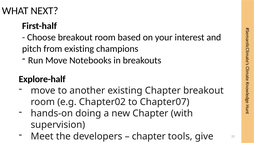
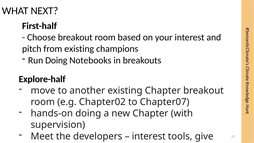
Run Move: Move -> Doing (56, 60)
chapter: chapter -> interest (149, 136)
